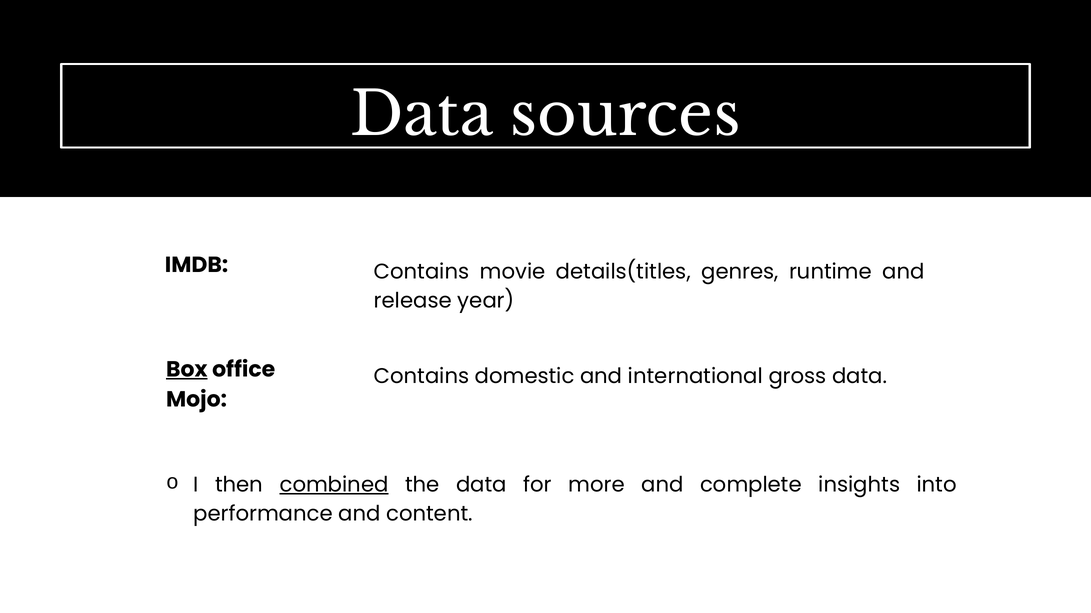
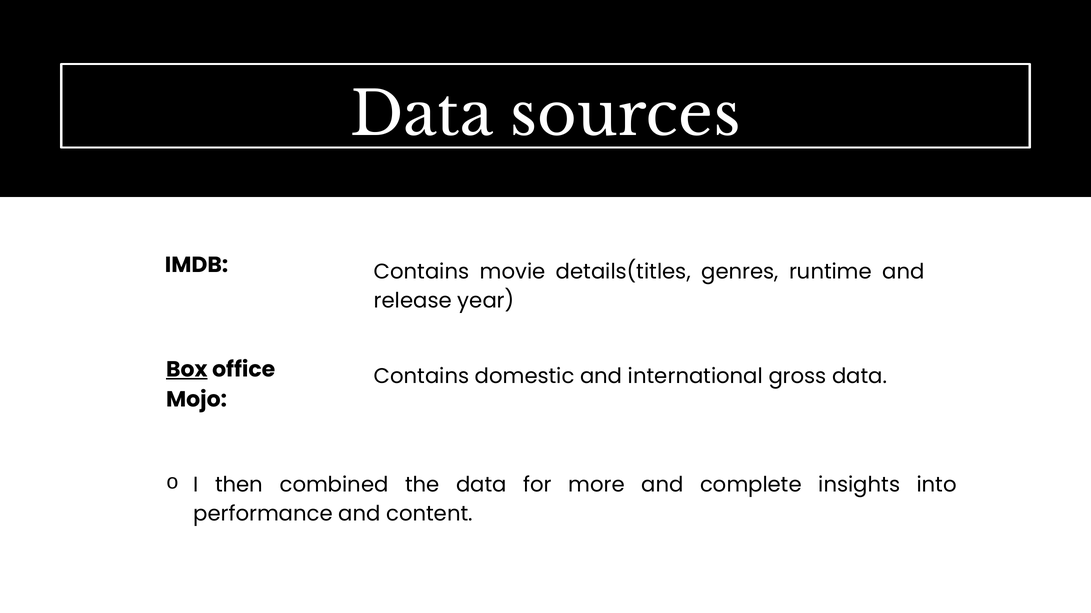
combined underline: present -> none (334, 485)
